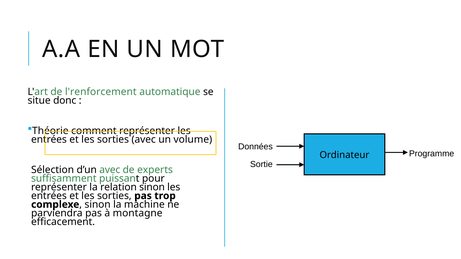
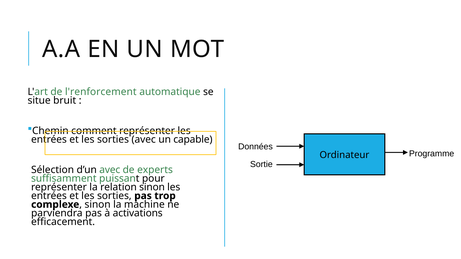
donc: donc -> bruit (65, 101)
Théorie: Théorie -> Chemin (50, 131)
volume: volume -> capable (193, 140)
montagne: montagne -> activations (138, 213)
